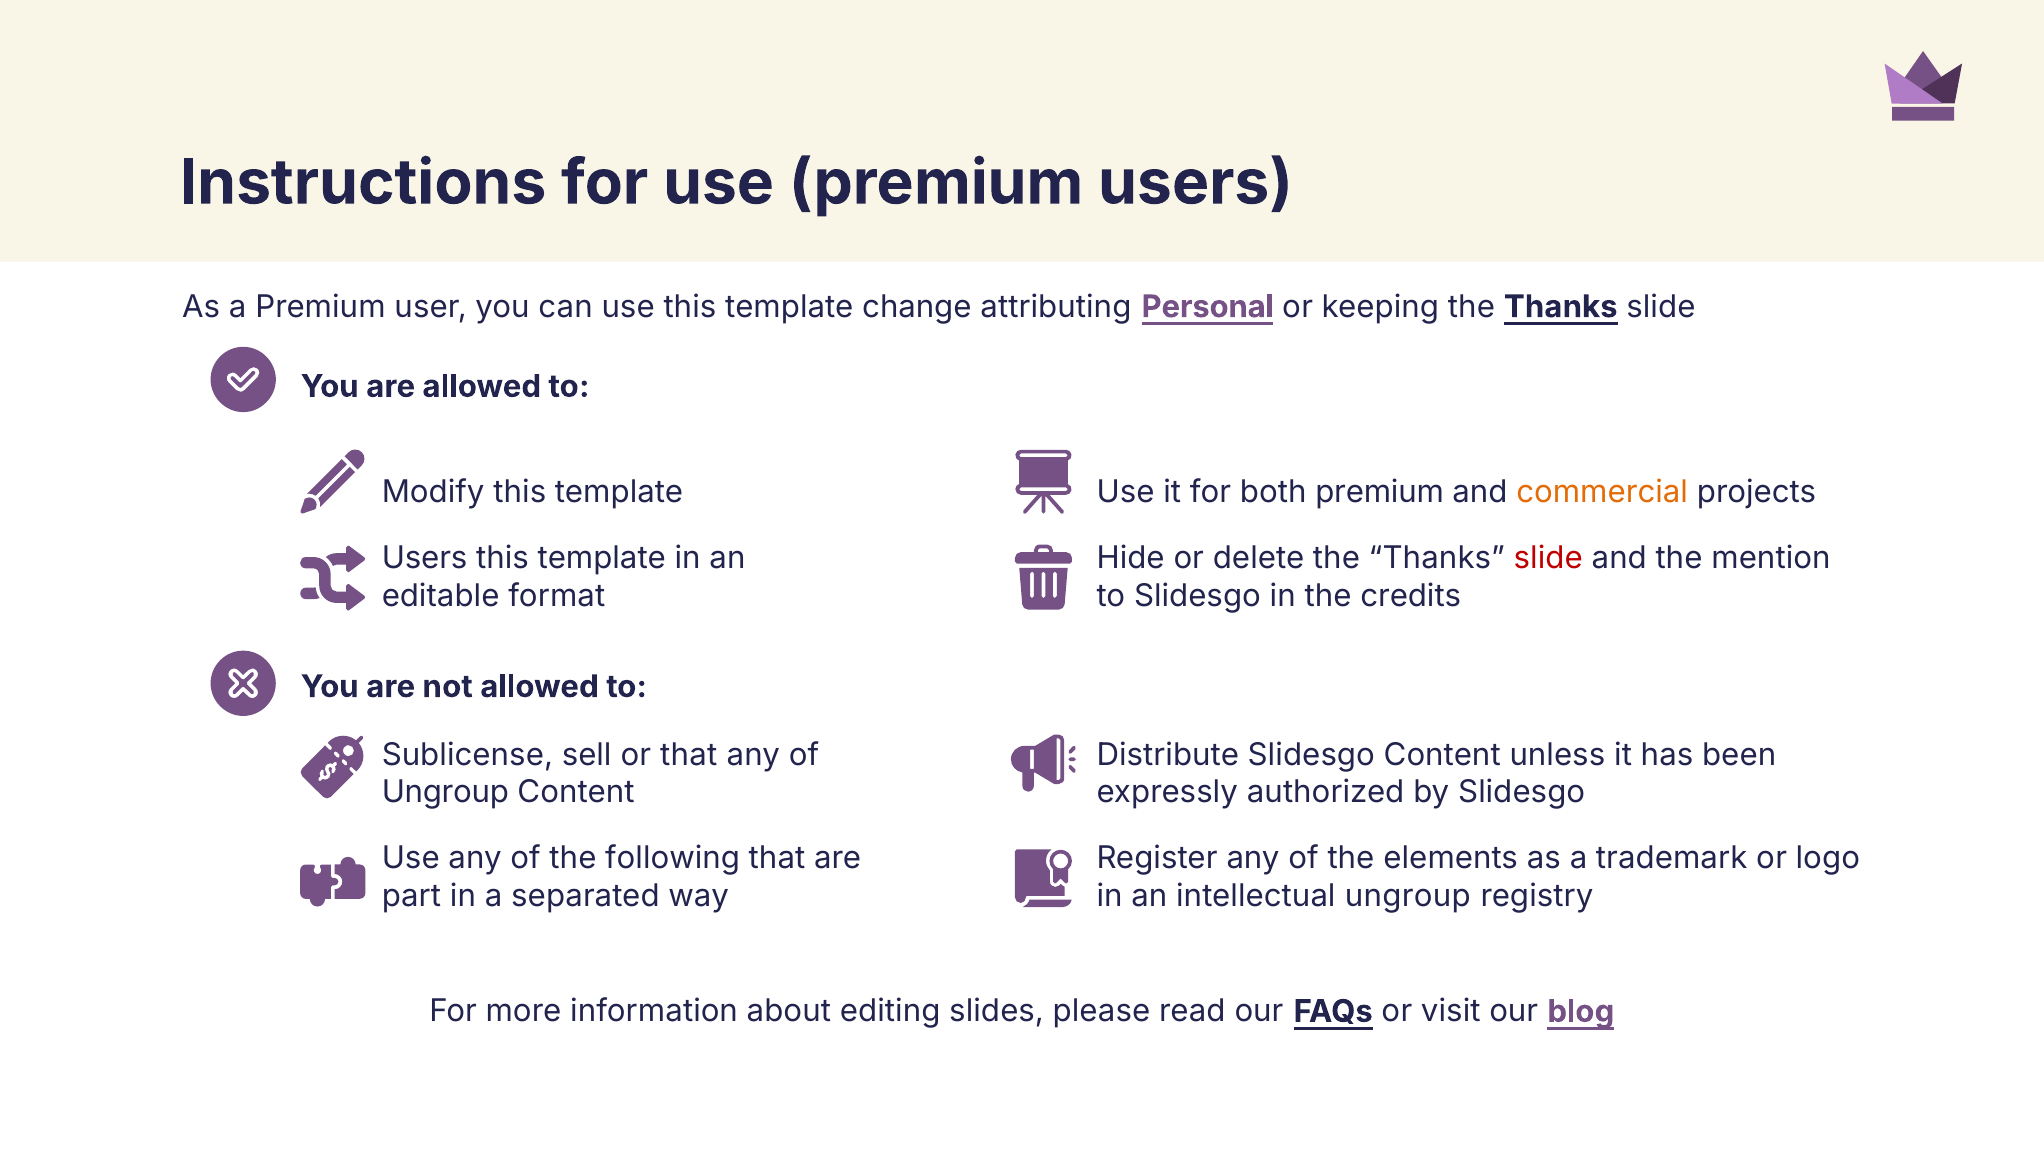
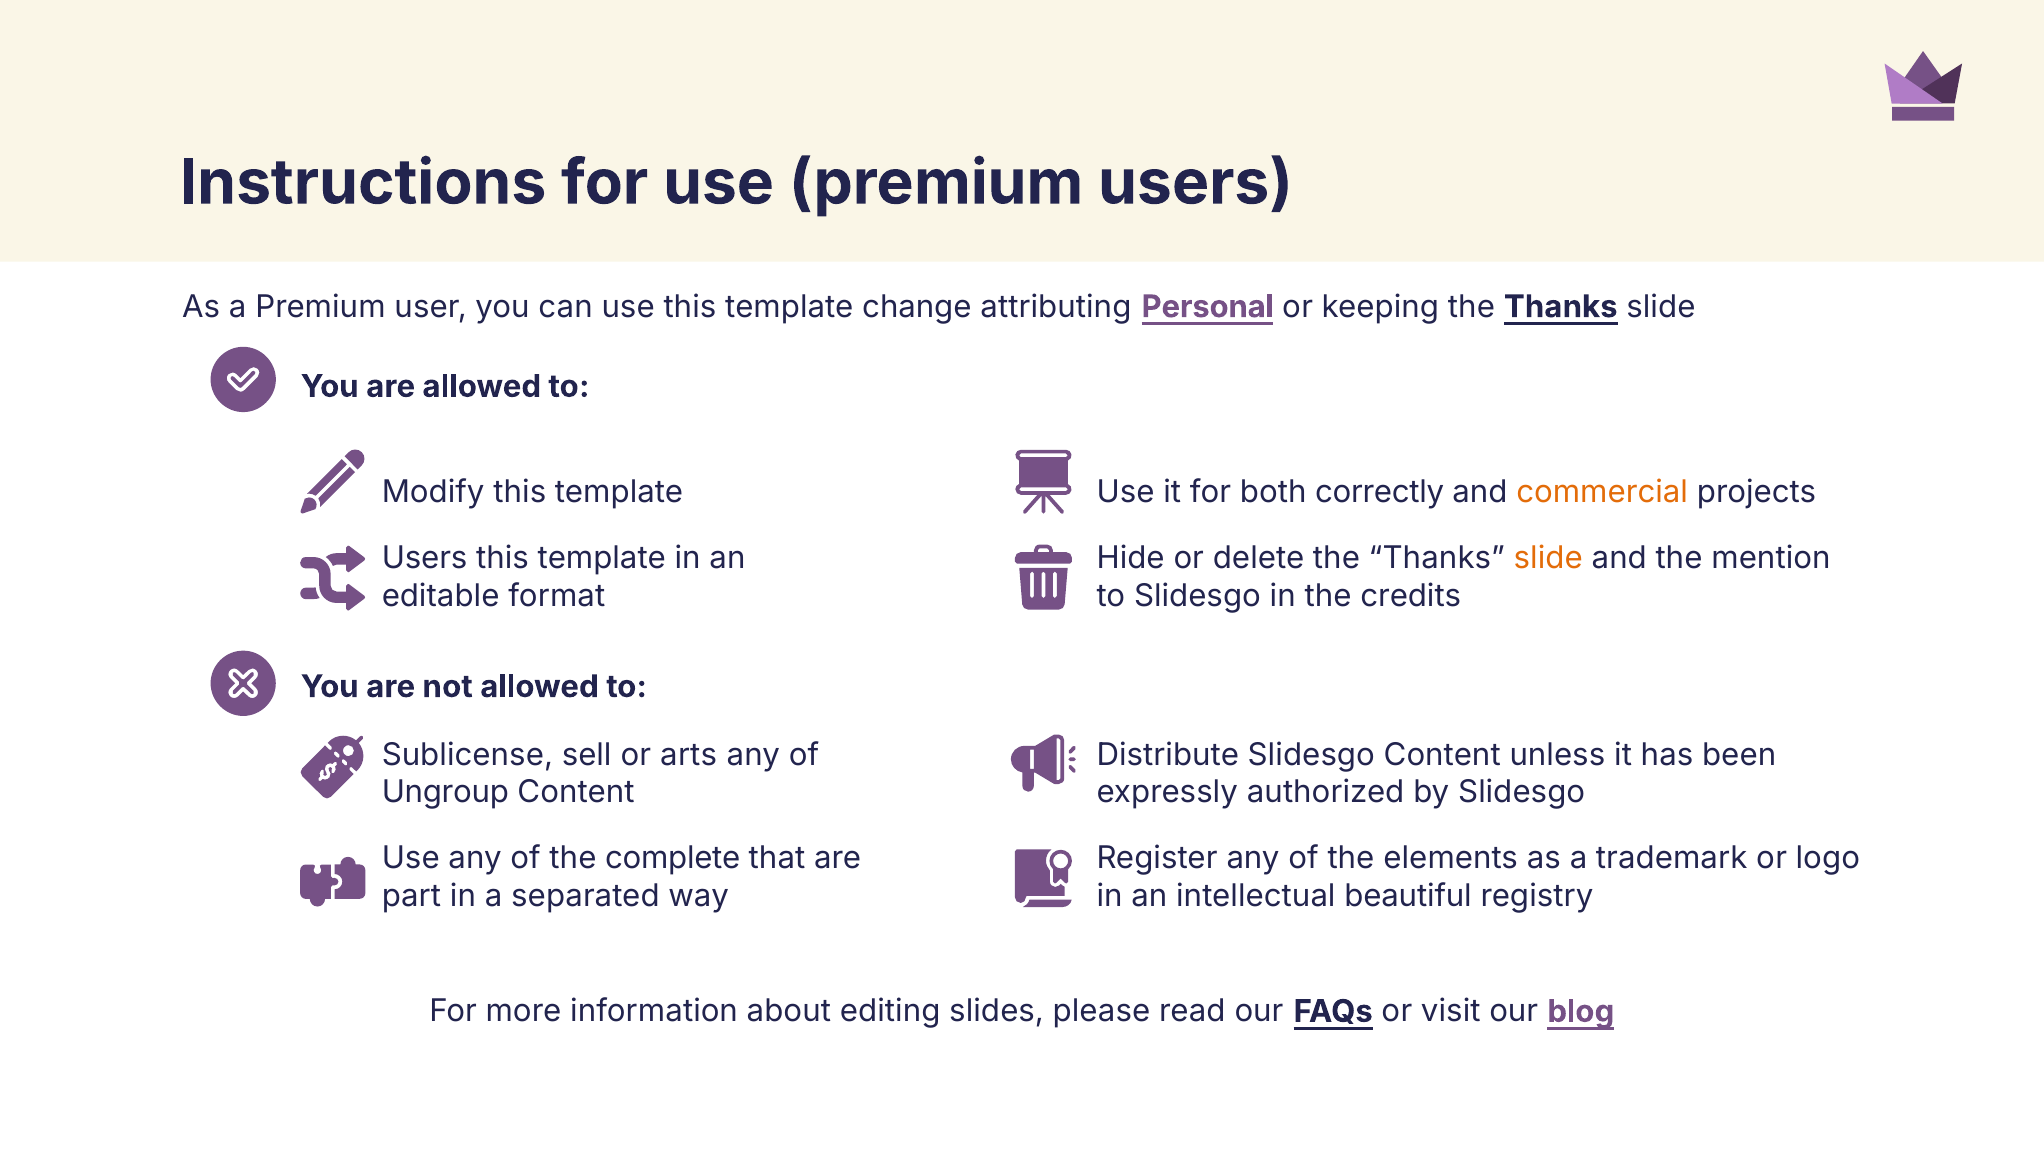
both premium: premium -> correctly (1380, 492)
slide colour: red -> orange (1548, 558)
or that: that -> arts (689, 755)
following: following -> complete (673, 858)
intellectual ungroup: ungroup -> beautiful (1408, 896)
